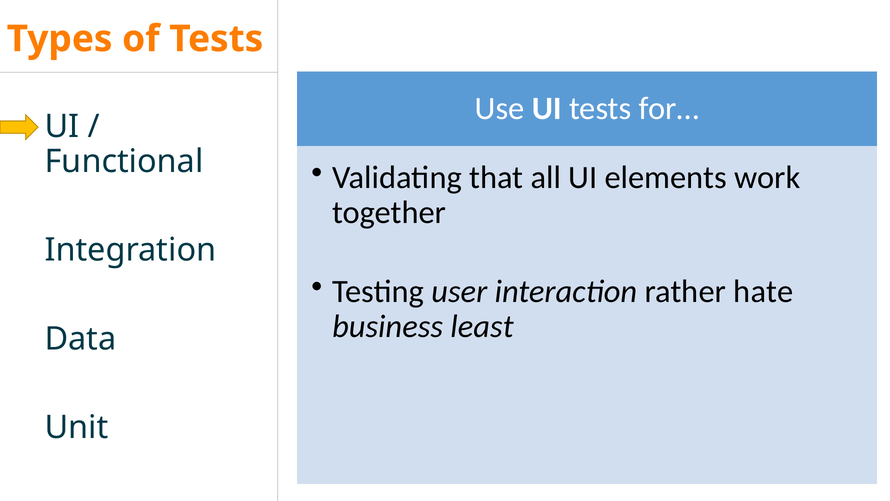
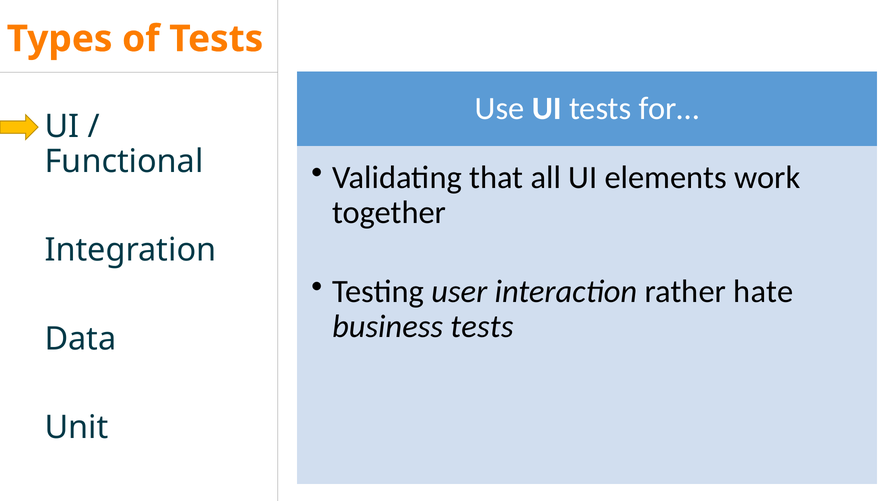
business least: least -> tests (482, 327)
